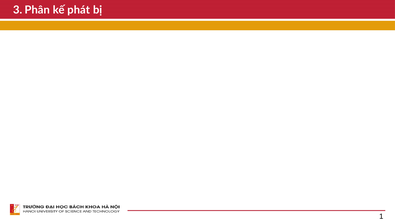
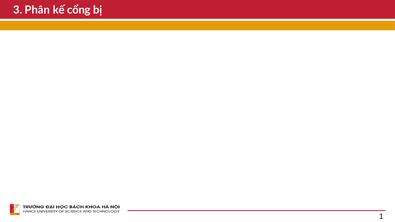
phát: phát -> cổng (79, 10)
